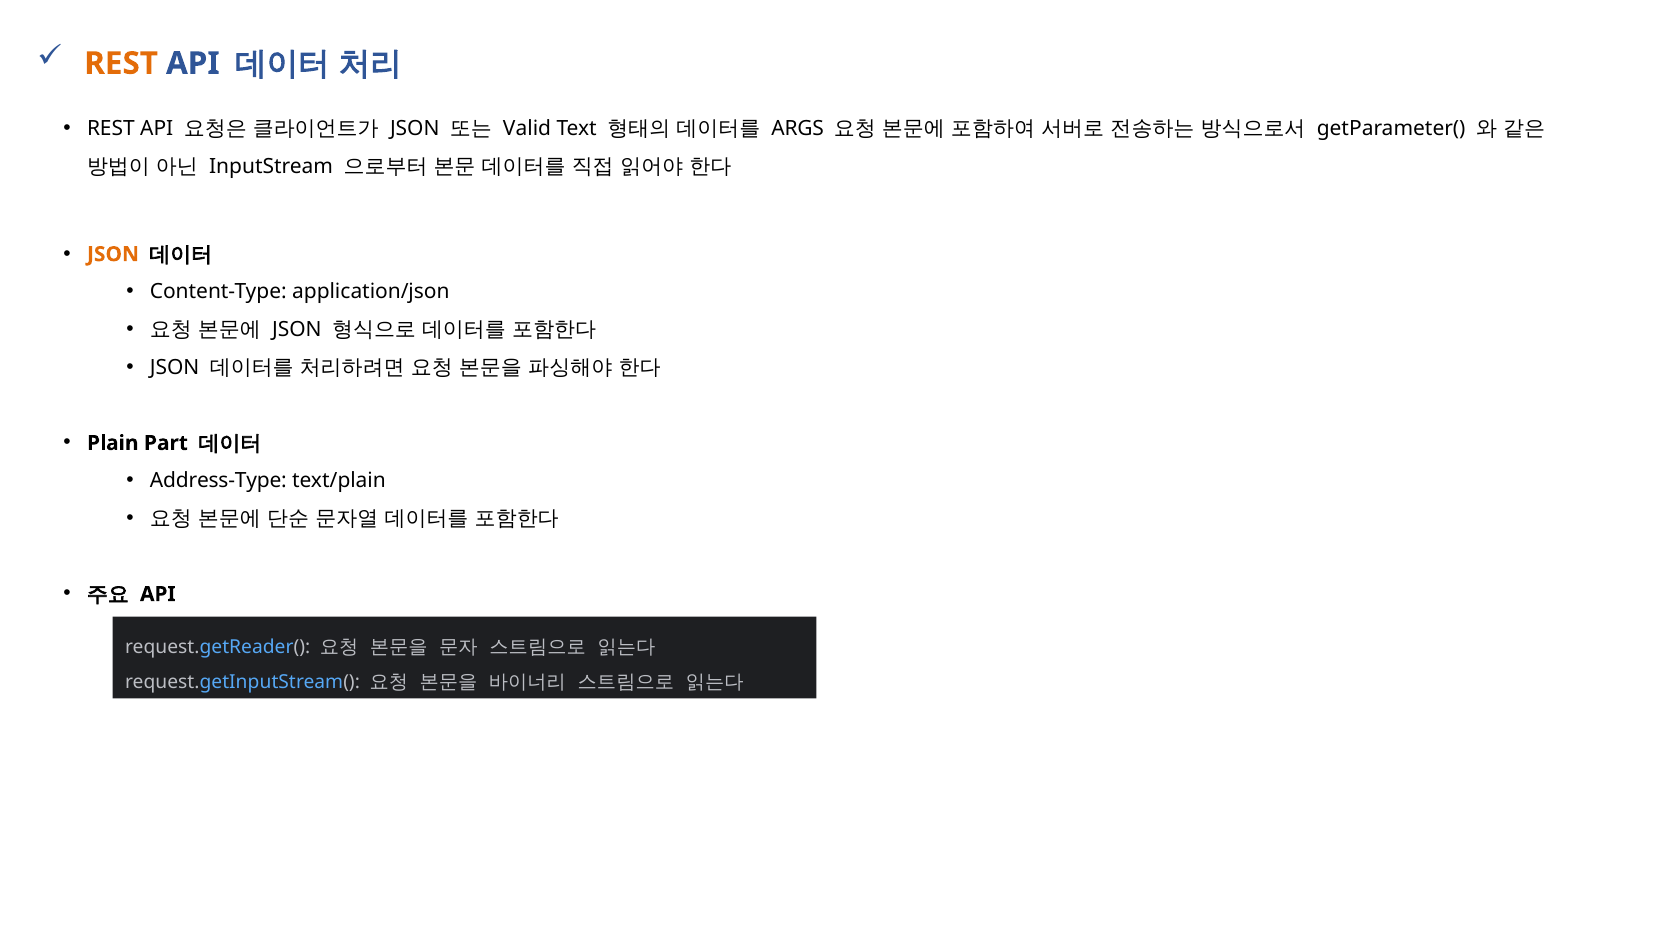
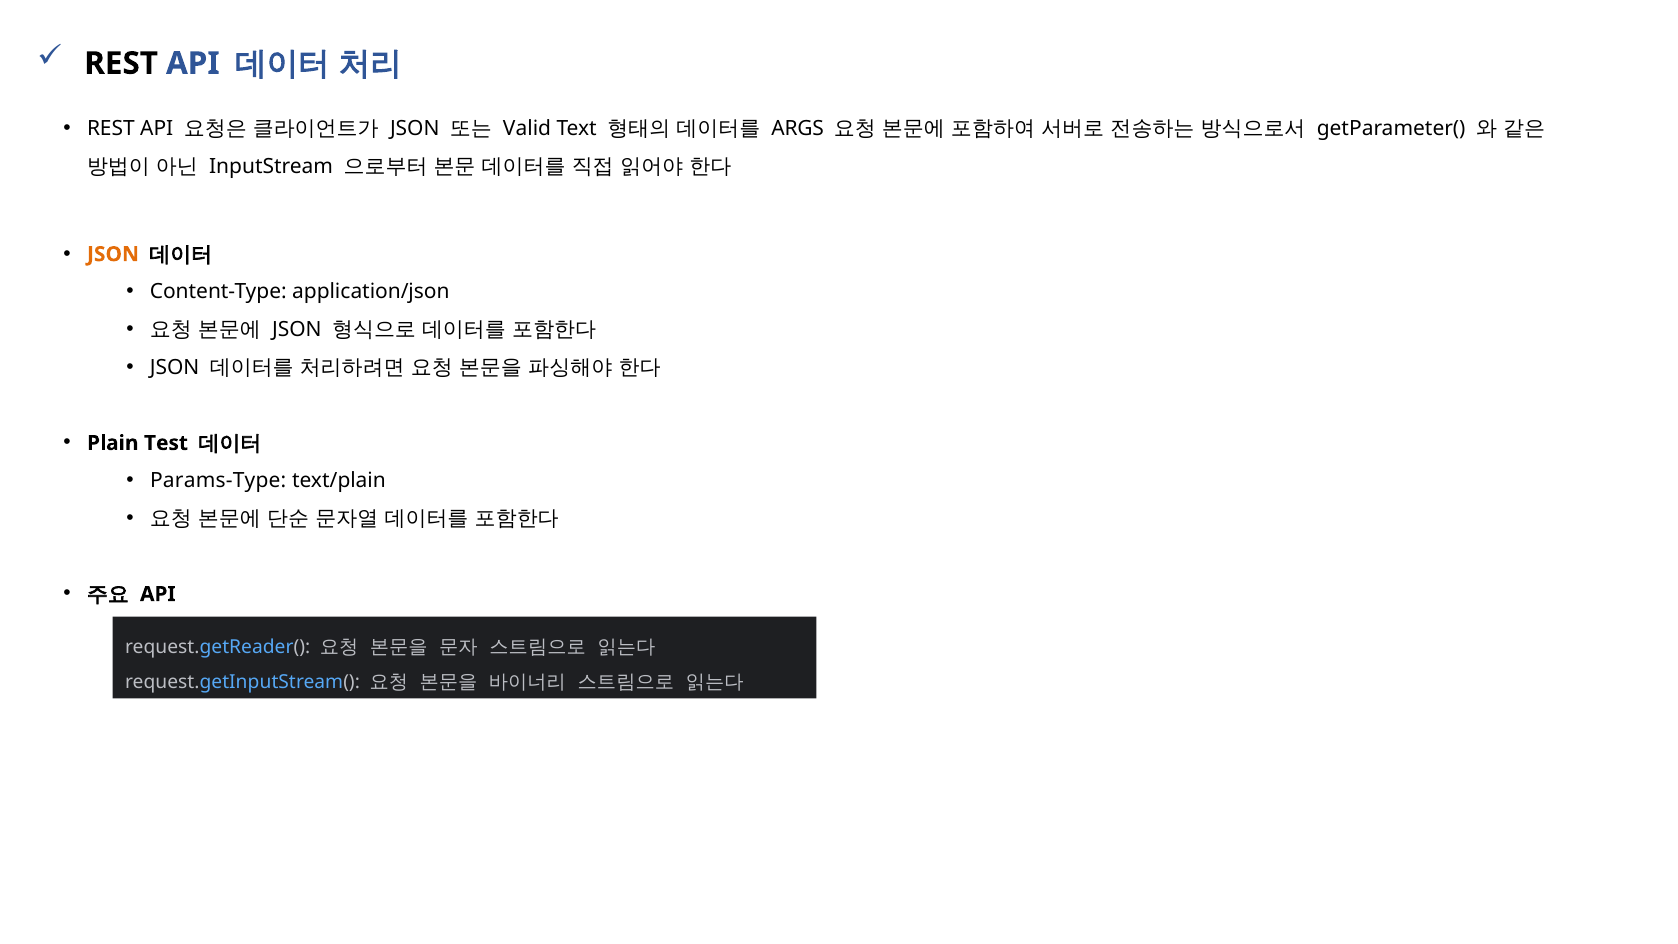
REST colour: orange -> black (121, 63)
Part: Part -> Test (166, 443)
Address-Type: Address-Type -> Params-Type (218, 481)
